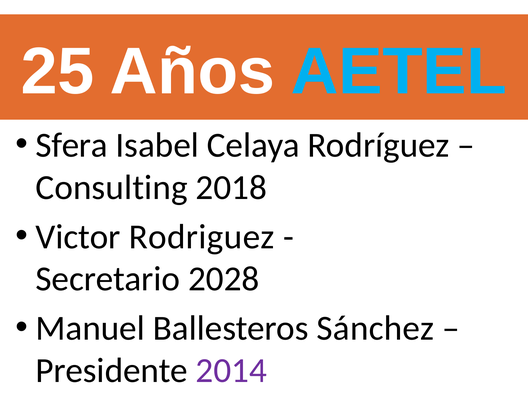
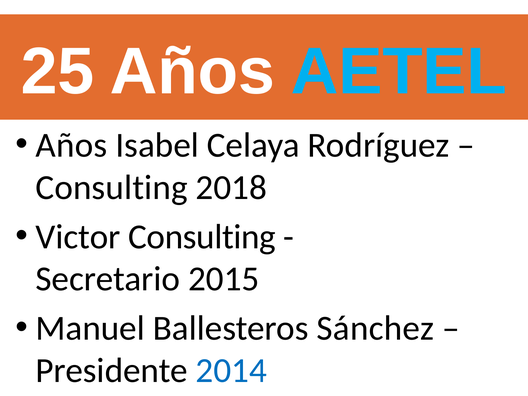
Sfera: Sfera -> Años (71, 145)
Victor Rodriguez: Rodriguez -> Consulting (202, 237)
2028: 2028 -> 2015 (224, 279)
2014 colour: purple -> blue (231, 371)
